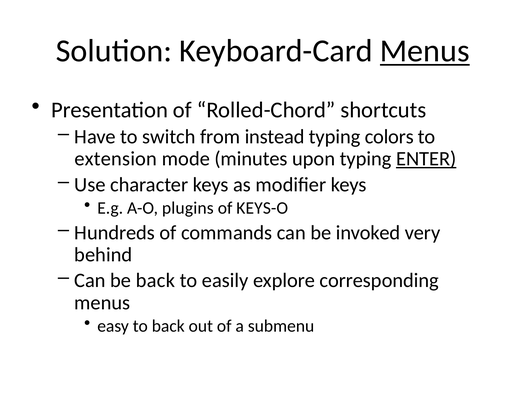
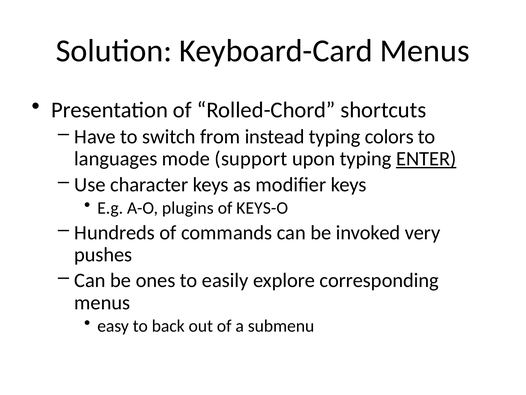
Menus underline: present -> none (425, 51)
extension: extension -> languages (116, 159)
minutes: minutes -> support (251, 159)
behind: behind -> pushes (103, 254)
be back: back -> ones (156, 280)
